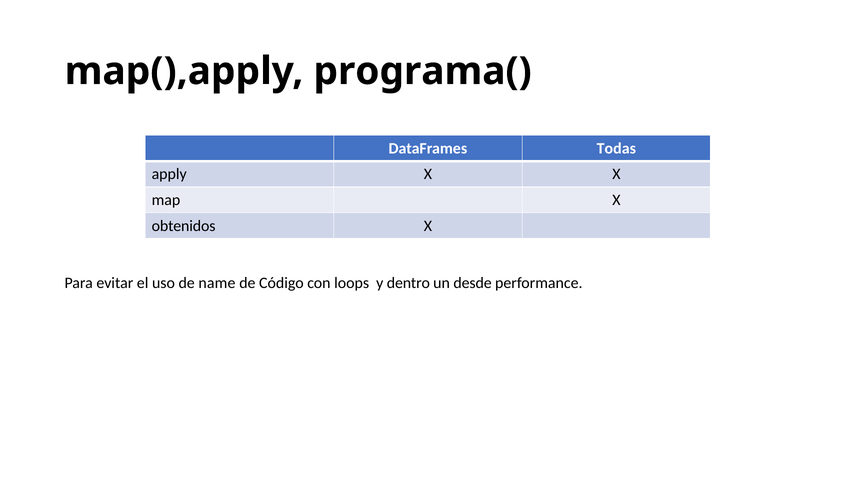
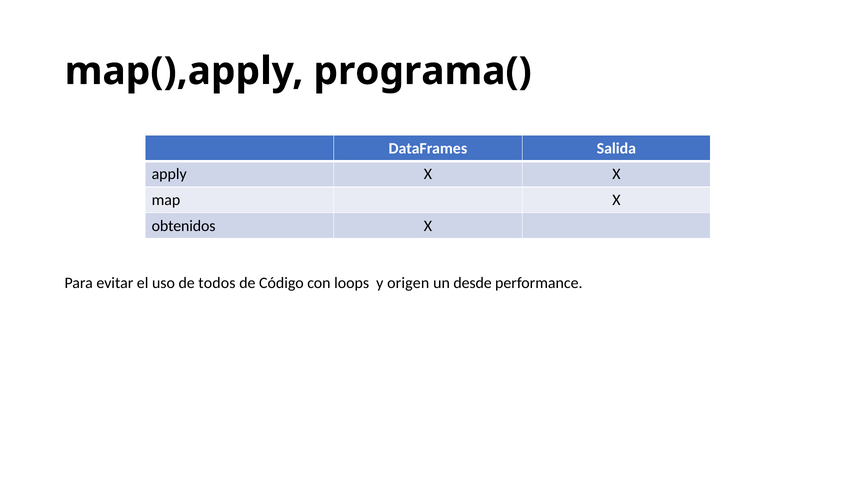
Todas: Todas -> Salida (616, 148)
name: name -> todos (217, 283)
dentro: dentro -> origen (408, 283)
